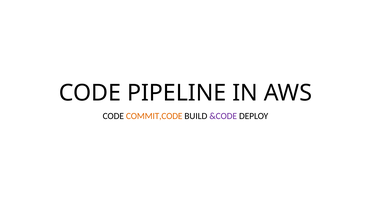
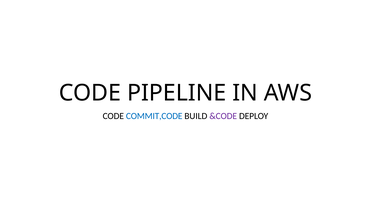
COMMIT,CODE colour: orange -> blue (154, 116)
